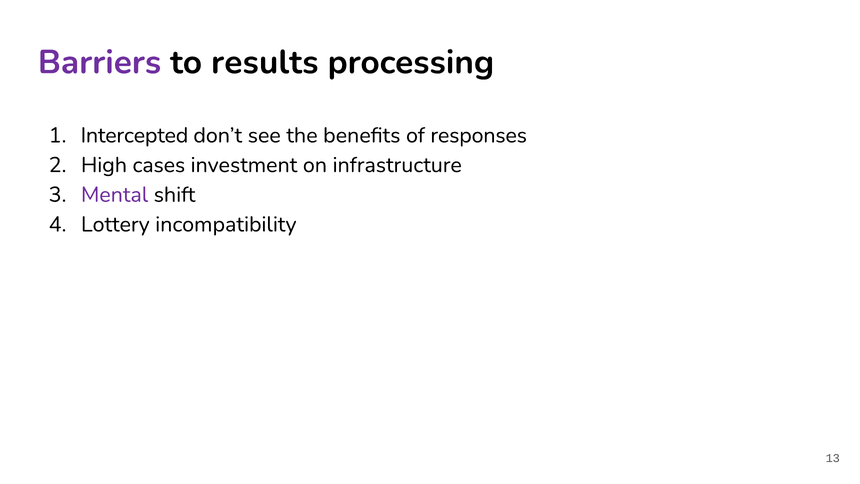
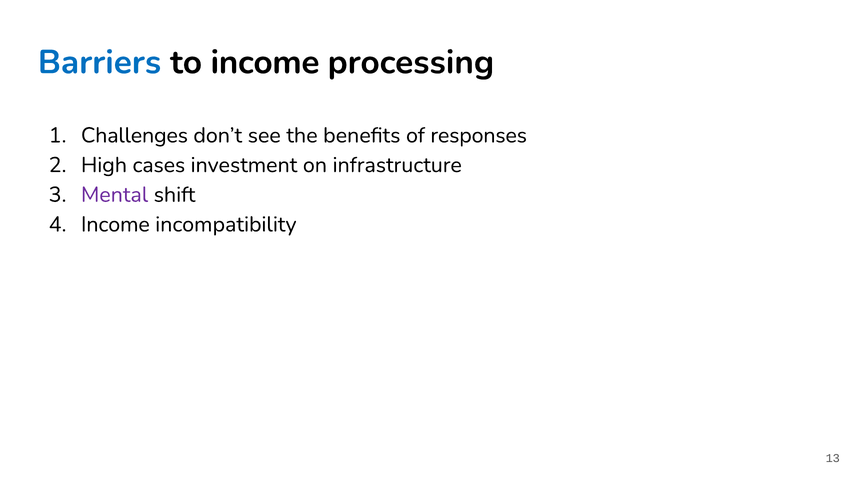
Barriers colour: purple -> blue (100, 62)
to results: results -> income (265, 62)
Intercepted: Intercepted -> Challenges (134, 135)
Lottery: Lottery -> Income (115, 224)
